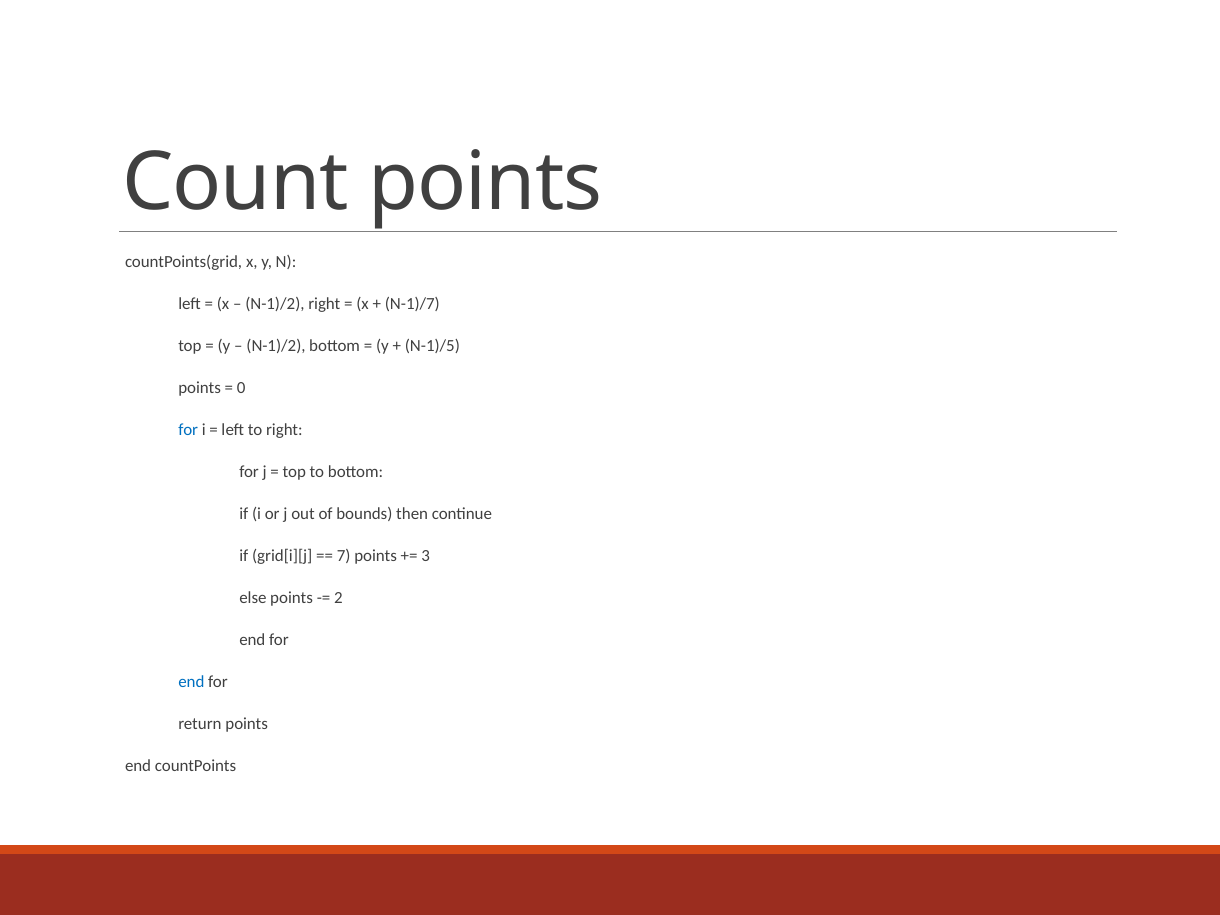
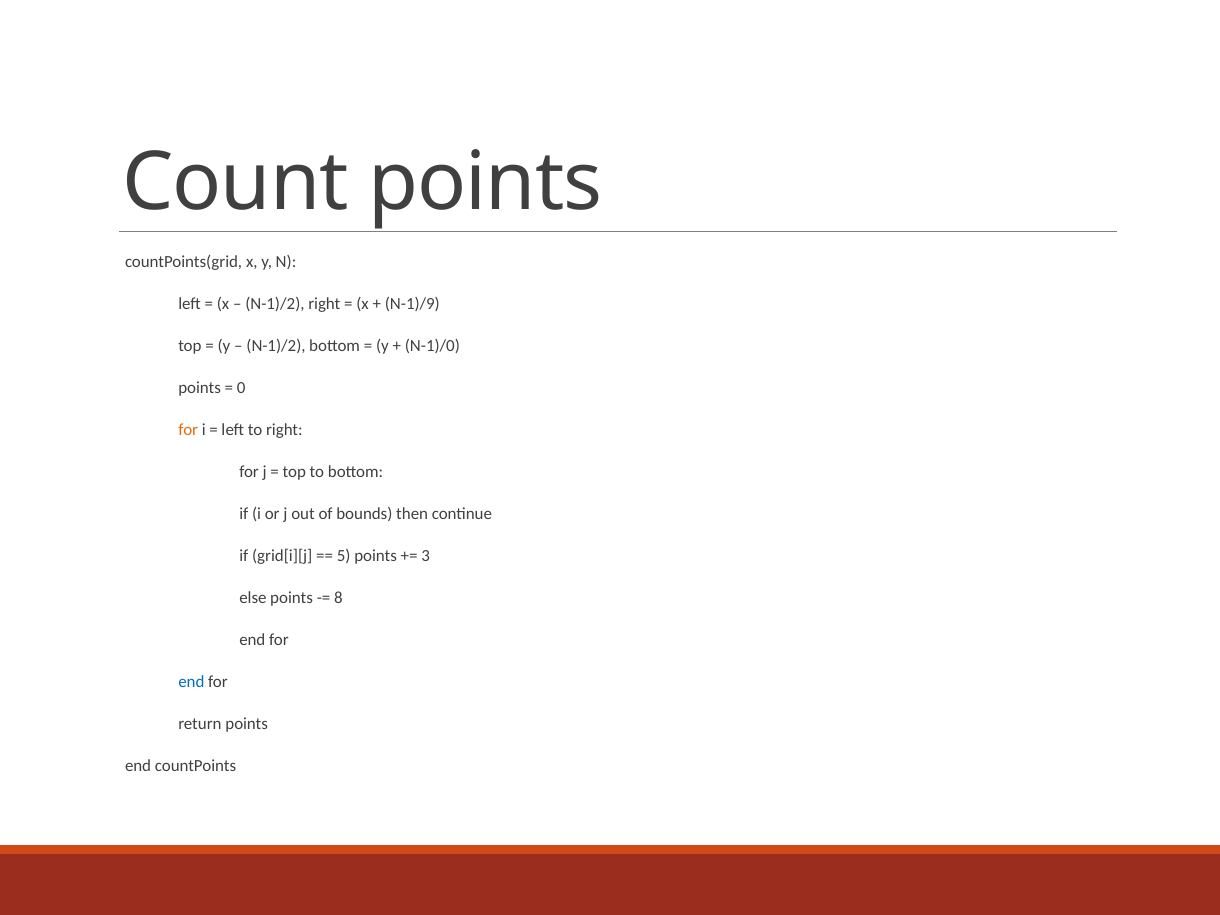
N-1)/7: N-1)/7 -> N-1)/9 (412, 303)
N-1)/5: N-1)/5 -> N-1)/0 (432, 346)
for colour: blue -> orange (188, 430)
7: 7 -> 5 (344, 556)
2: 2 -> 8 (338, 598)
